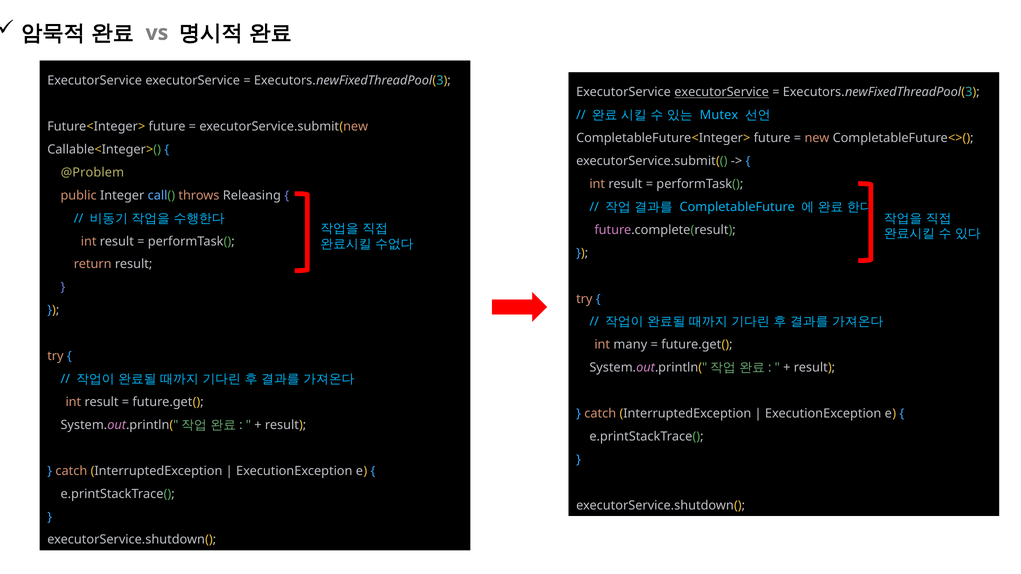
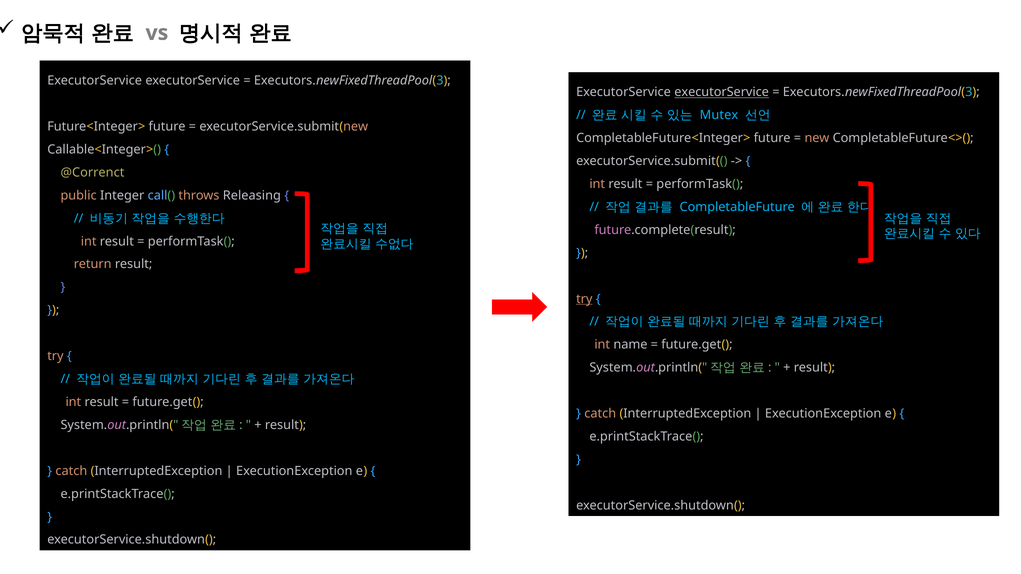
@Problem: @Problem -> @Correnct (92, 173)
try underline: none -> present (584, 299)
many: many -> name (630, 345)
